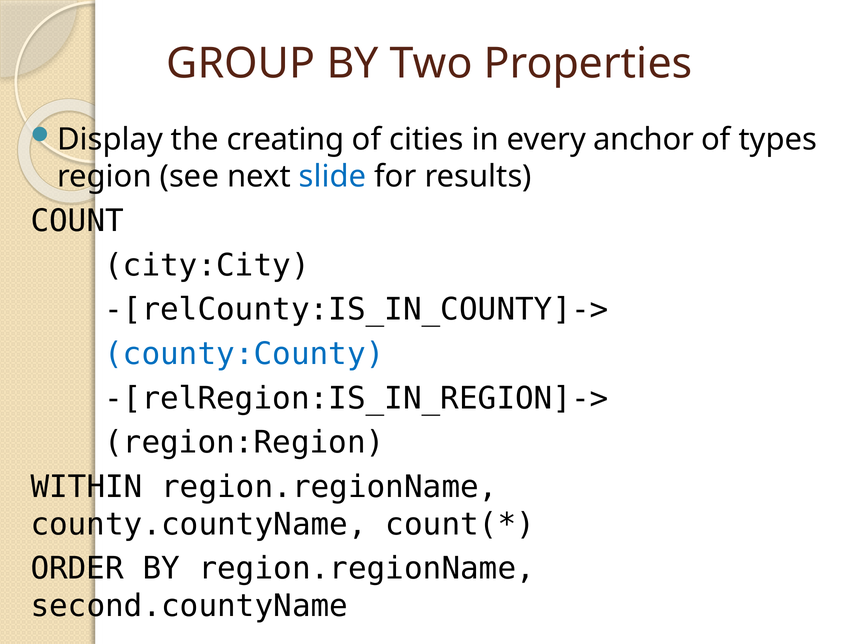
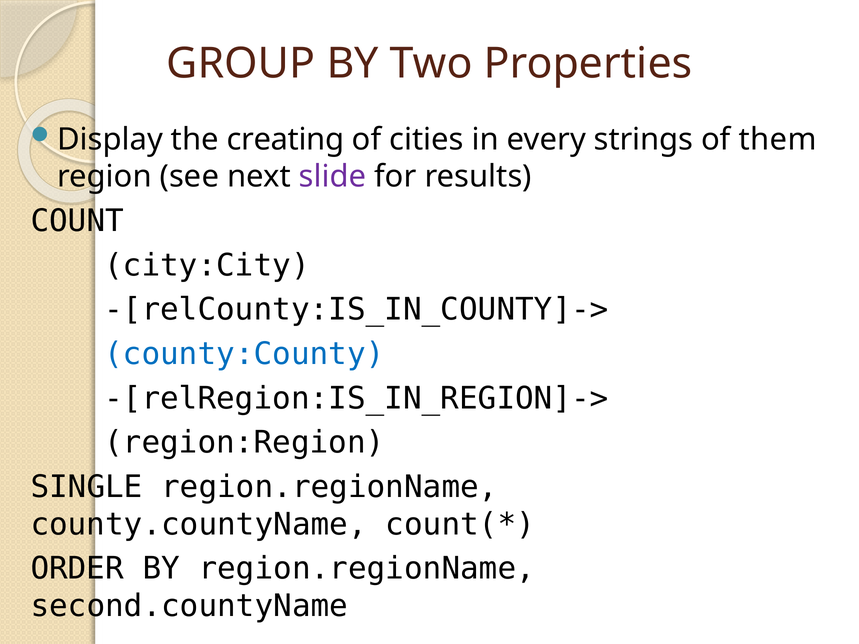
anchor: anchor -> strings (644, 140)
types: types -> them (778, 140)
slide colour: blue -> purple (333, 177)
WITHIN: WITHIN -> SINGLE (87, 487)
